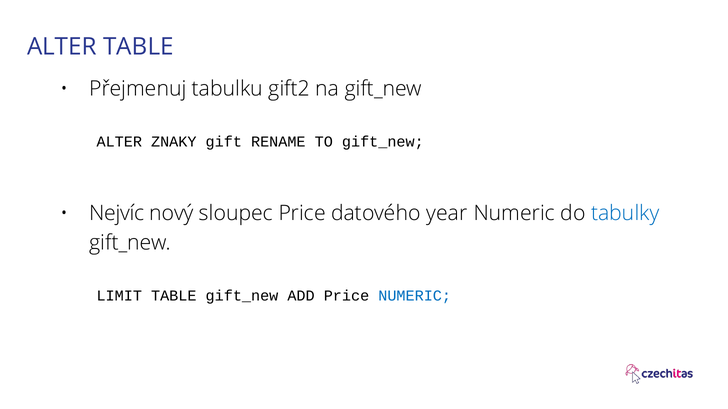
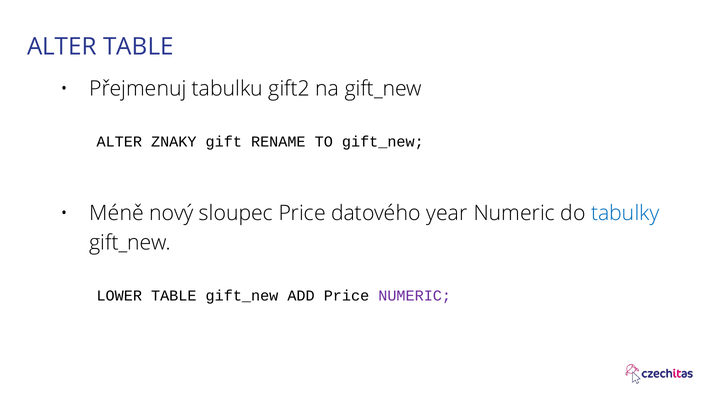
Nejvíc: Nejvíc -> Méně (117, 214)
LIMIT: LIMIT -> LOWER (119, 296)
NUMERIC colour: blue -> purple (415, 296)
